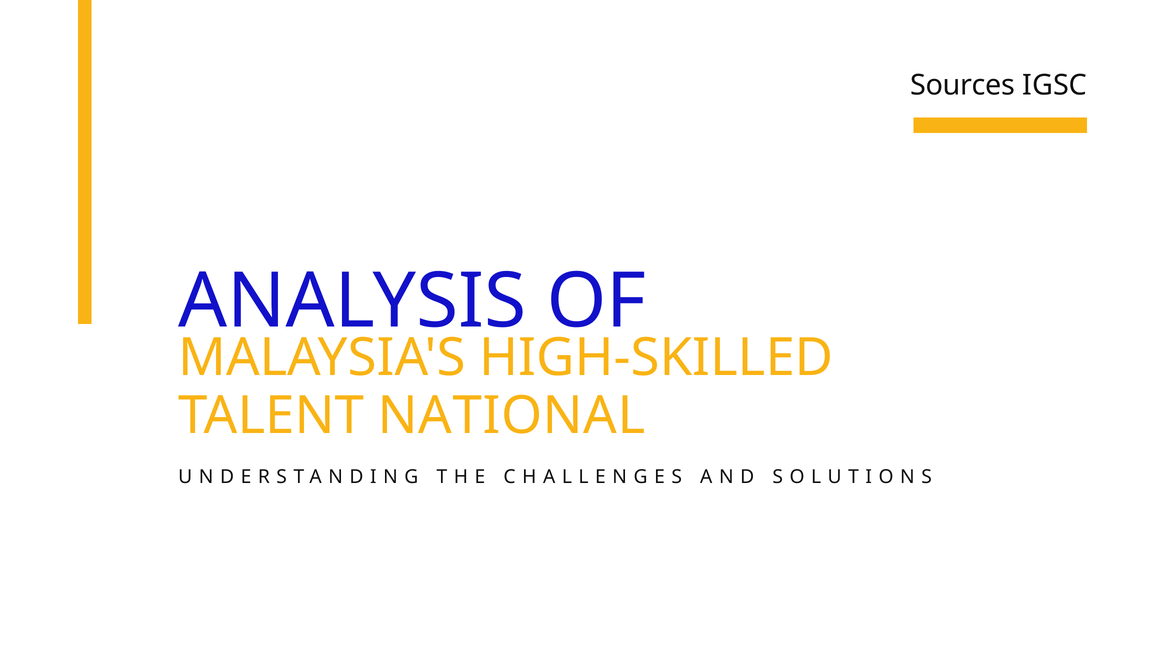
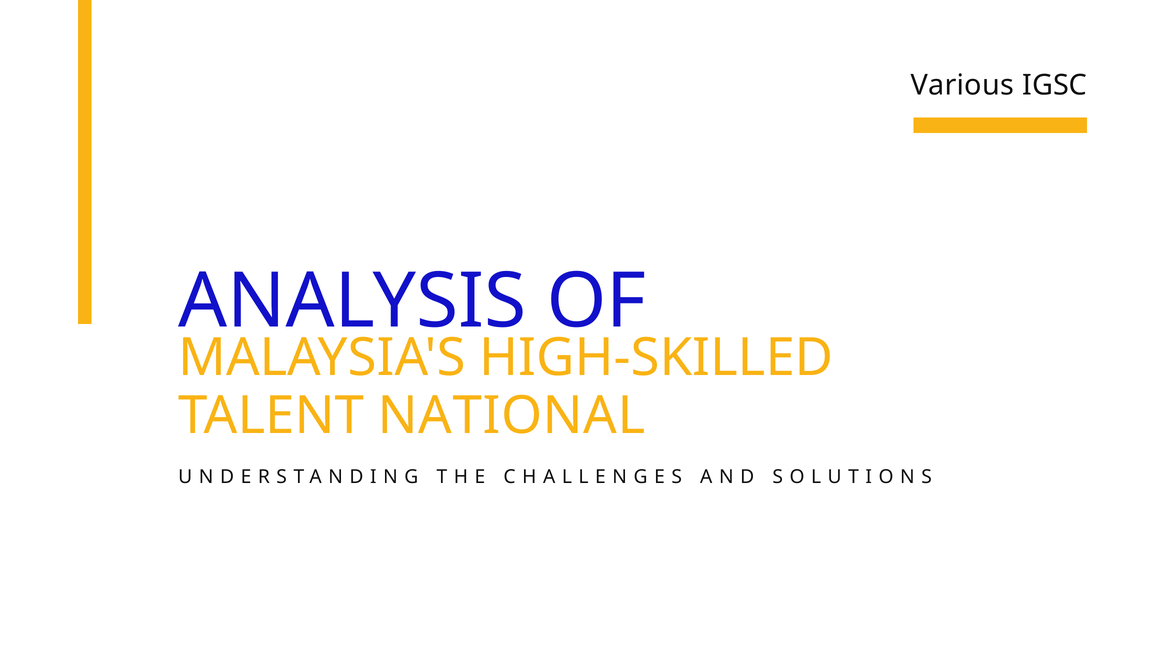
Sources: Sources -> Various (962, 85)
